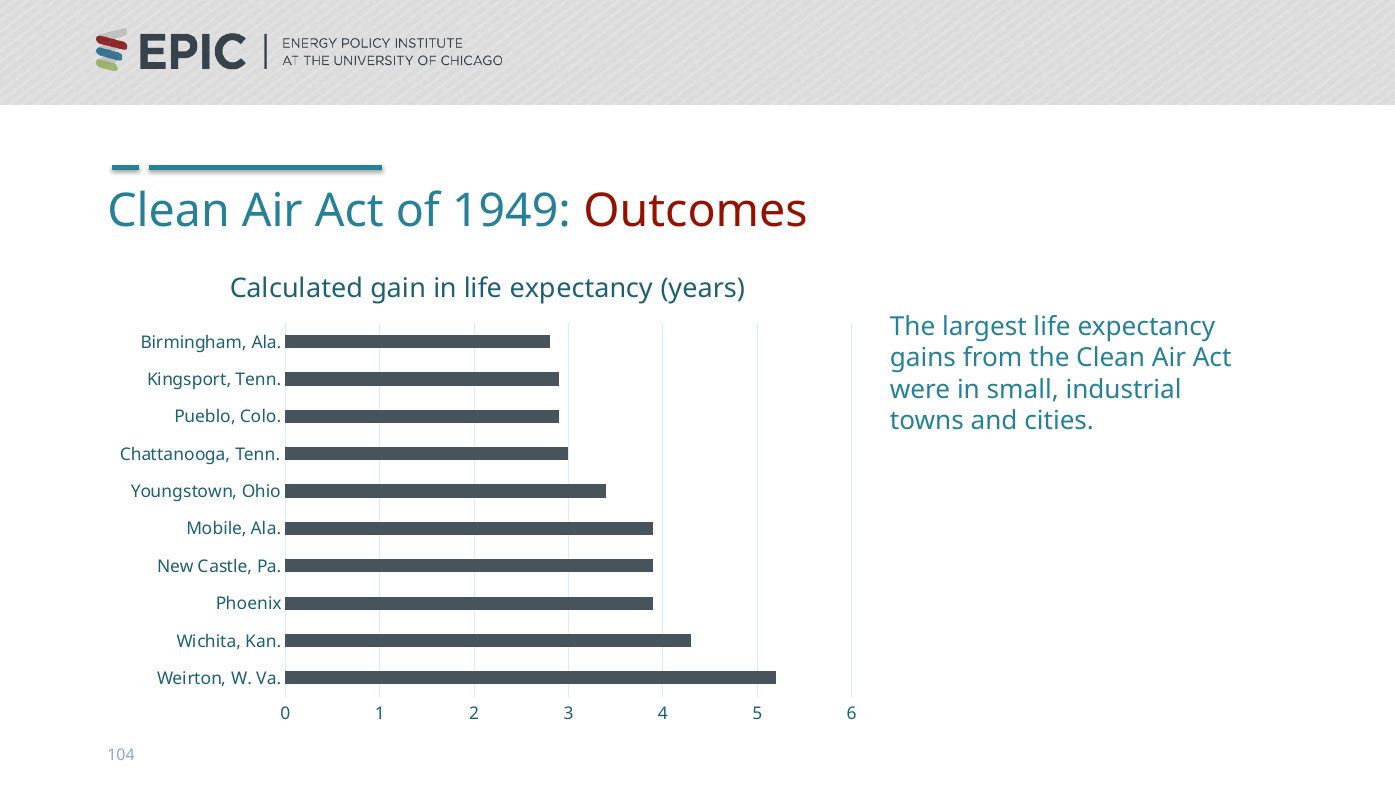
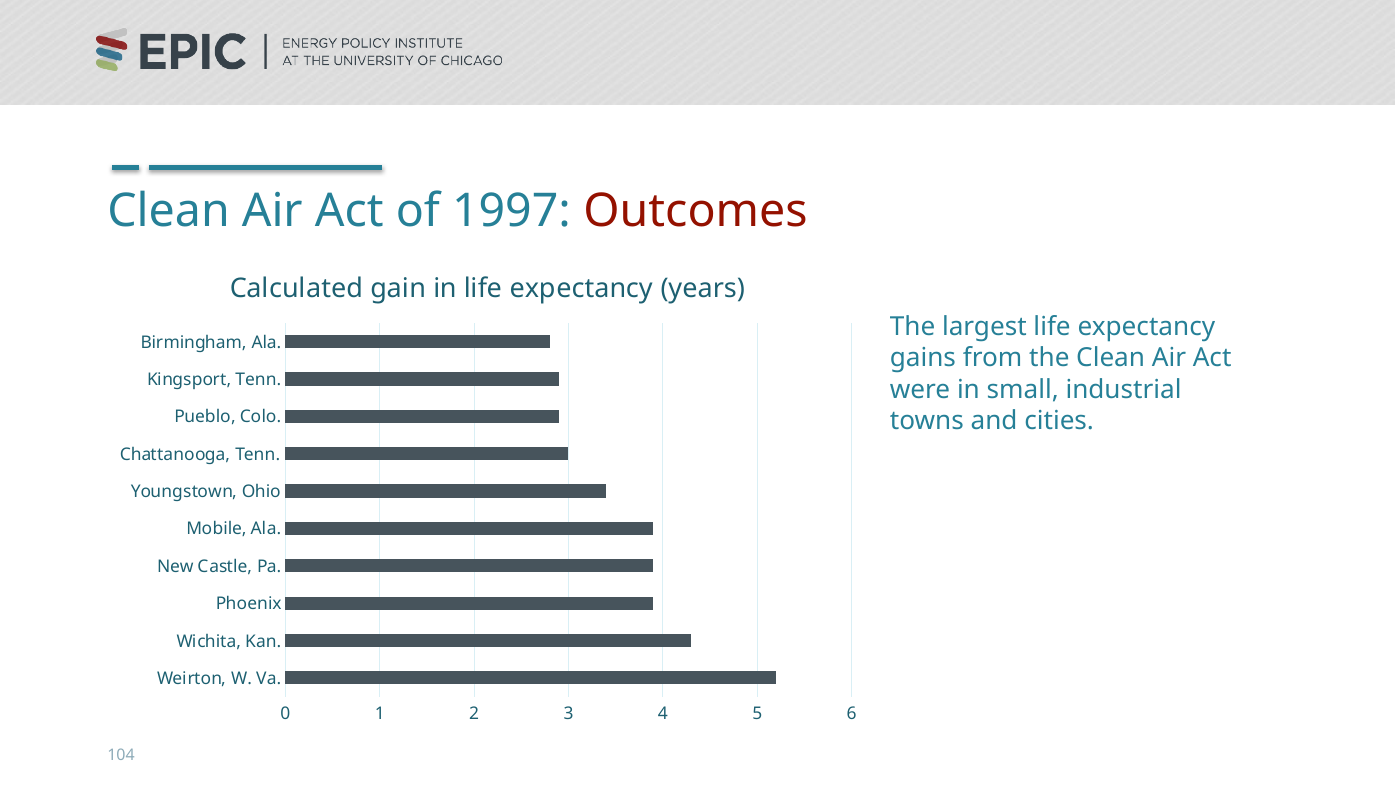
1949: 1949 -> 1997 (511, 211)
